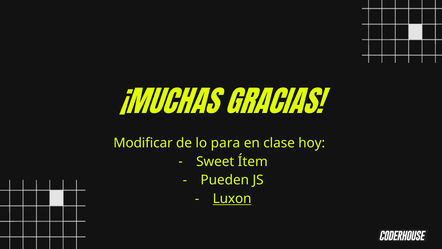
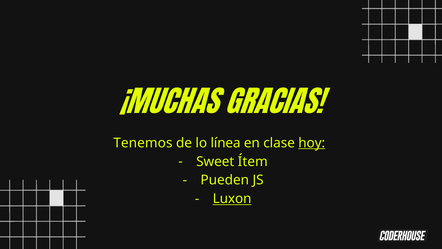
Modificar: Modificar -> Tenemos (143, 143)
para: para -> línea (226, 143)
hoy underline: none -> present (312, 143)
